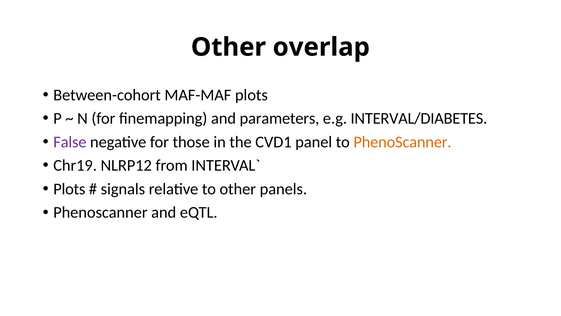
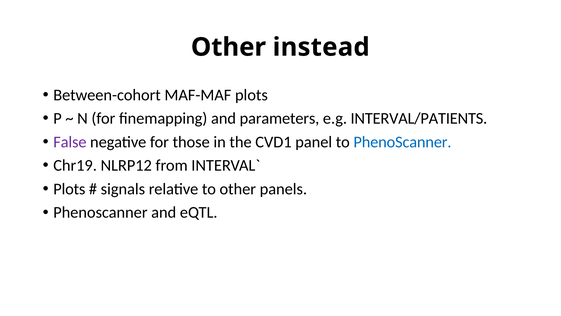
overlap: overlap -> instead (321, 47)
INTERVAL/DIABETES: INTERVAL/DIABETES -> INTERVAL/PATIENTS (419, 118)
PhenoScanner colour: orange -> blue (402, 142)
